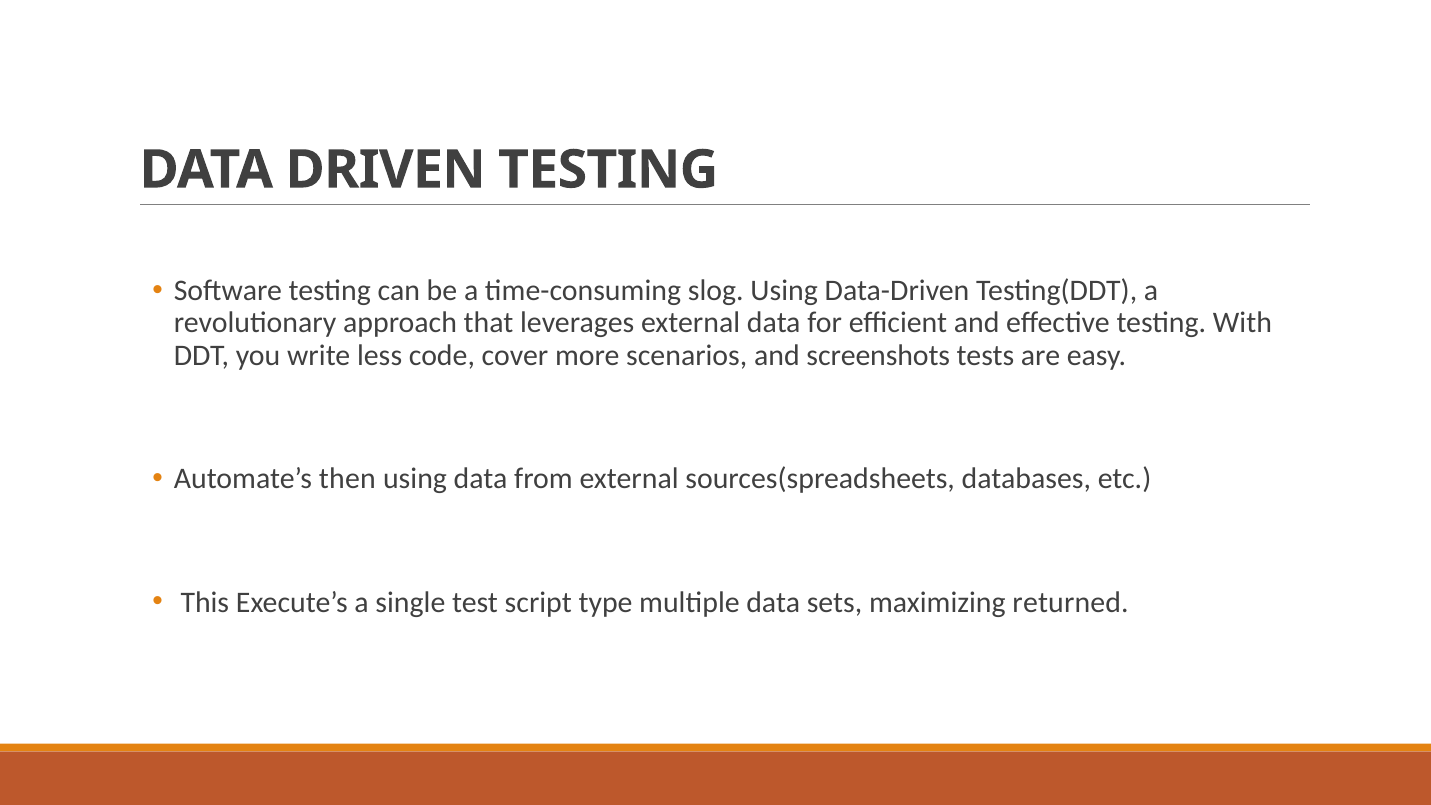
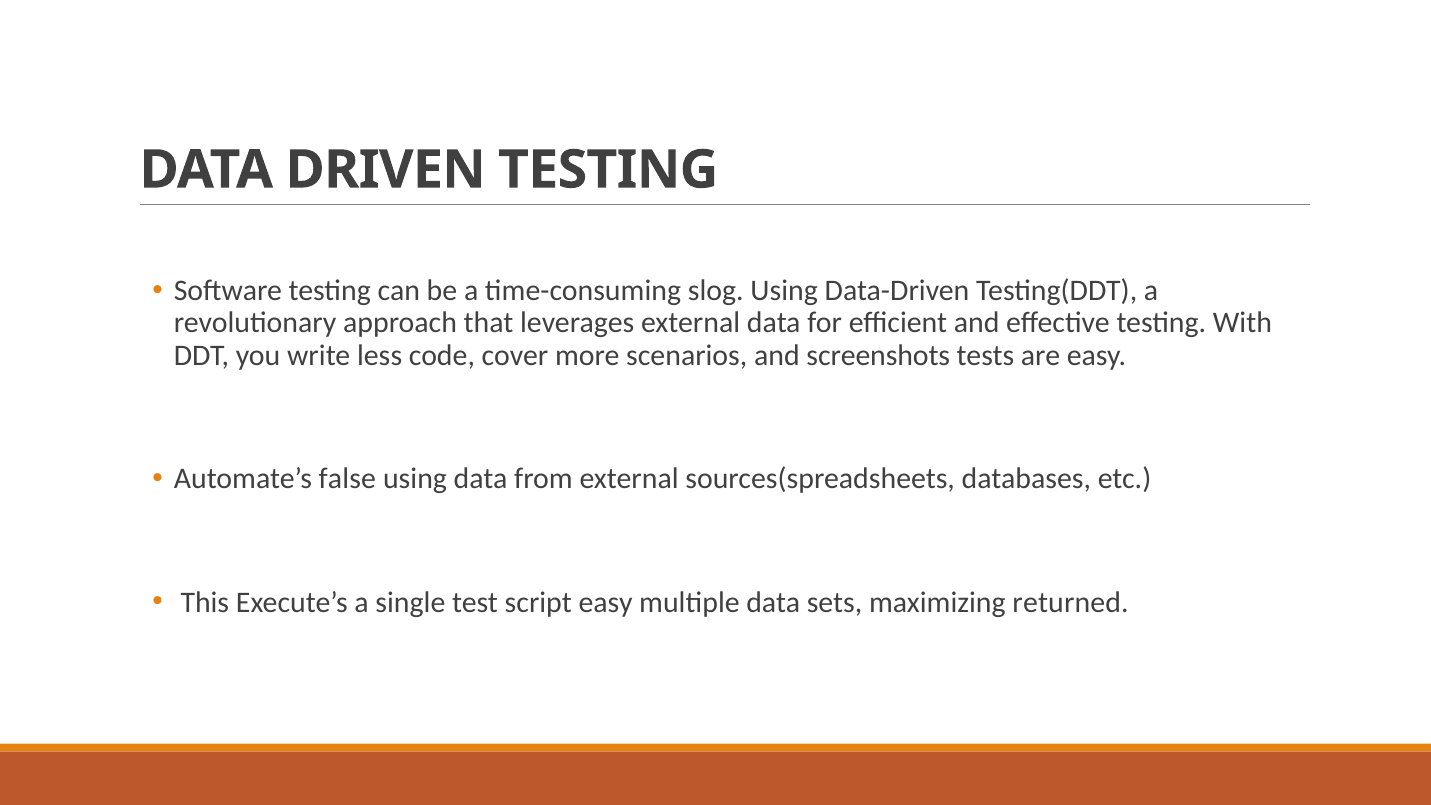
then: then -> false (347, 479)
script type: type -> easy (606, 602)
